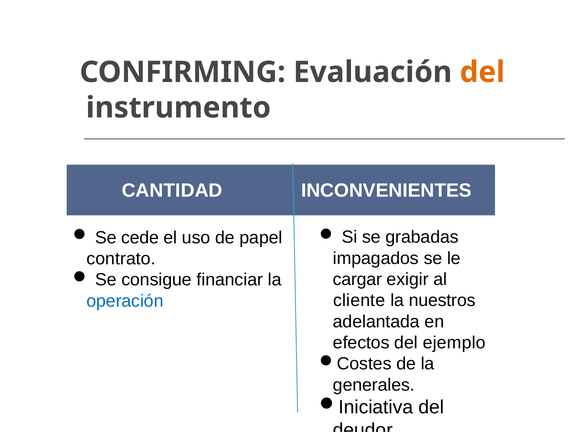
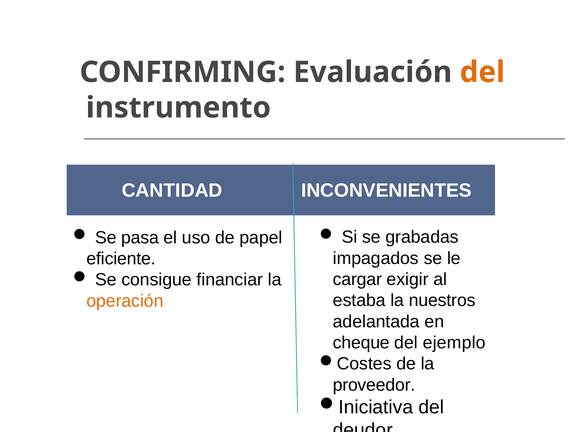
cede: cede -> pasa (140, 238)
contrato: contrato -> eficiente (121, 259)
cliente: cliente -> estaba (359, 300)
operación colour: blue -> orange (125, 301)
efectos: efectos -> cheque (361, 343)
generales: generales -> proveedor (374, 385)
